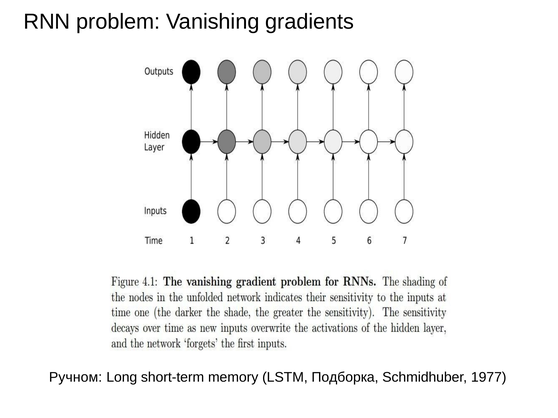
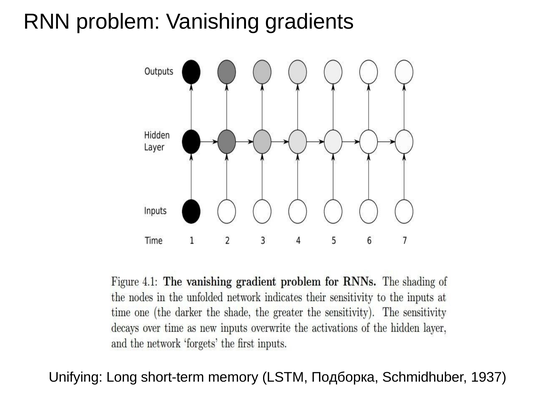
Ручном: Ручном -> Unifying (76, 378)
1977: 1977 -> 1937 (489, 378)
